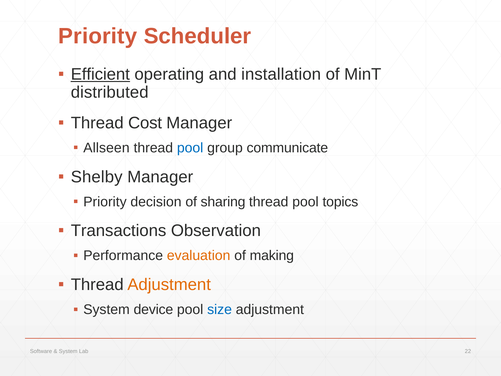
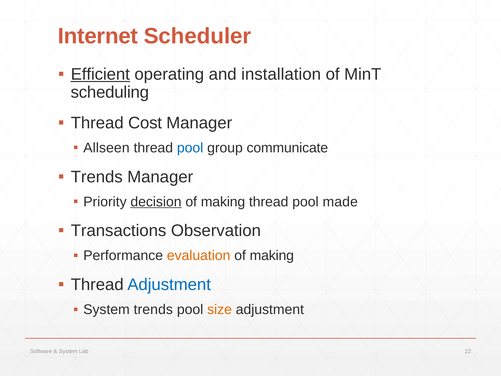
Priority: Priority -> Internet (98, 36)
distributed: distributed -> scheduling (110, 92)
Shelby: Shelby -> Trends (97, 177)
decision underline: none -> present (156, 202)
sharing: sharing -> making (223, 202)
topics: topics -> made (340, 202)
Adjustment colour: orange -> blue (169, 285)
System device: device -> trends (153, 309)
size colour: blue -> orange (220, 309)
